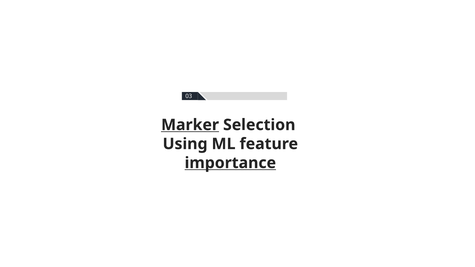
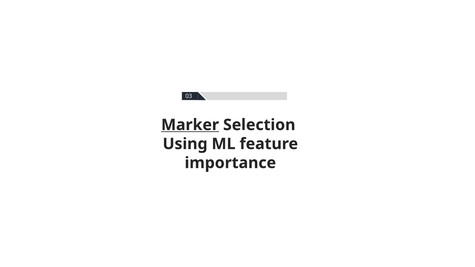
importance underline: present -> none (230, 163)
